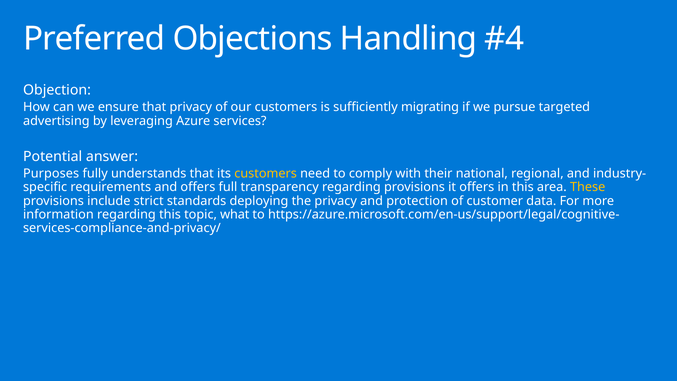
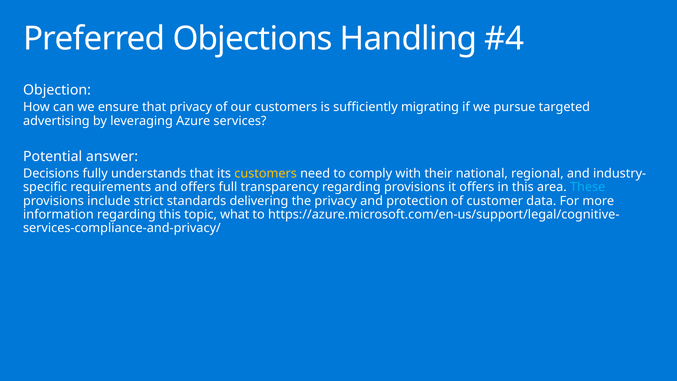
Purposes: Purposes -> Decisions (51, 173)
These colour: yellow -> light blue (588, 187)
deploying: deploying -> delivering (259, 201)
